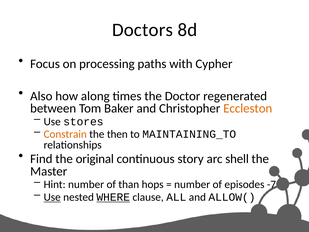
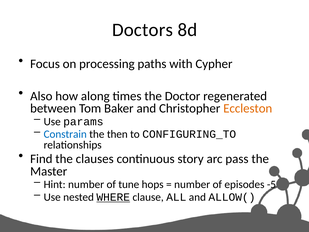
stores: stores -> params (83, 121)
Constrain colour: orange -> blue (65, 134)
MAINTAINING_TO: MAINTAINING_TO -> CONFIGURING_TO (189, 134)
original: original -> clauses (95, 159)
shell: shell -> pass (237, 159)
than: than -> tune (129, 184)
-7: -7 -> -5 (271, 184)
Use underline: present -> none (52, 197)
